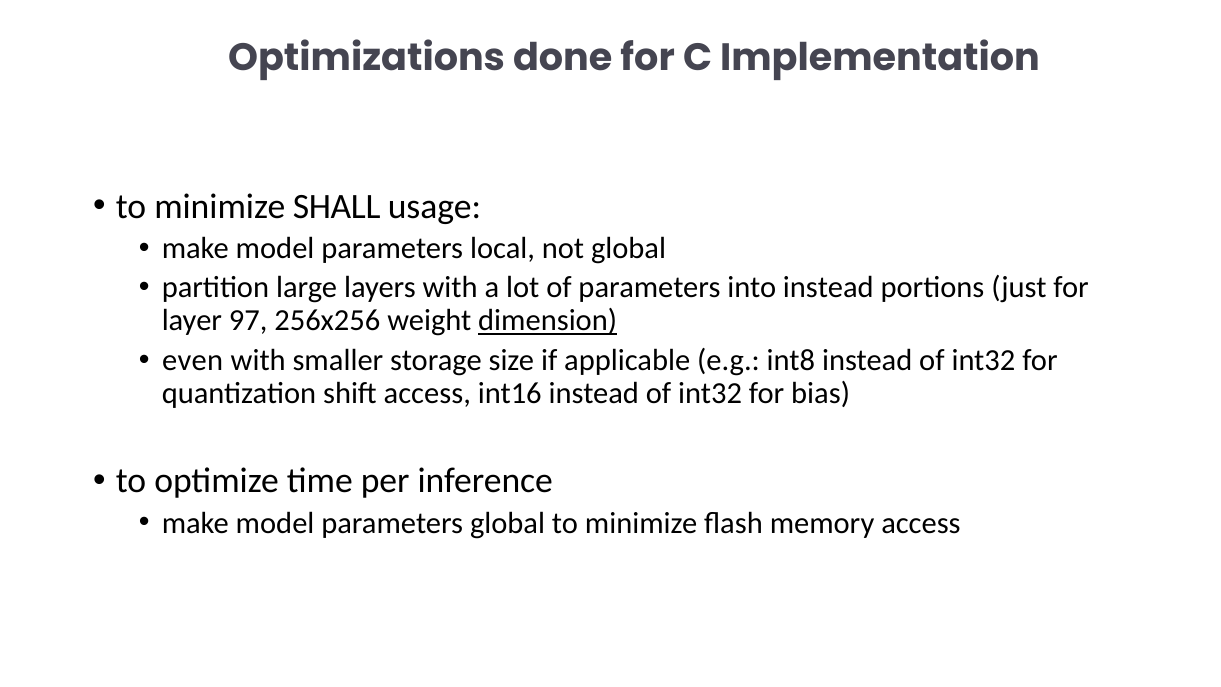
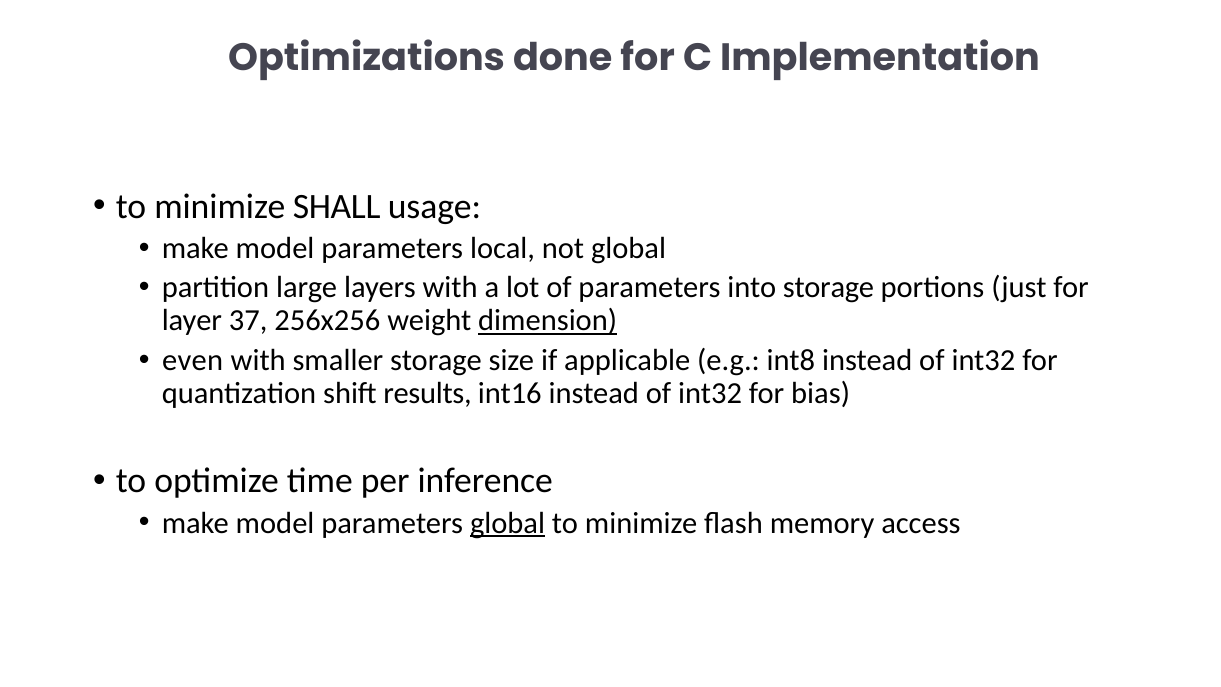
into instead: instead -> storage (828, 288)
97: 97 -> 37 (248, 321)
shift access: access -> results (427, 393)
global underline: none -> present (508, 523)
